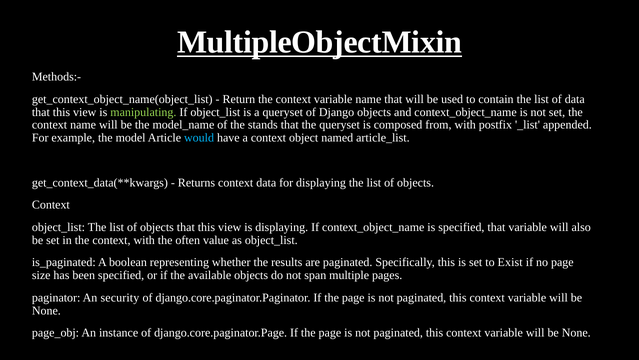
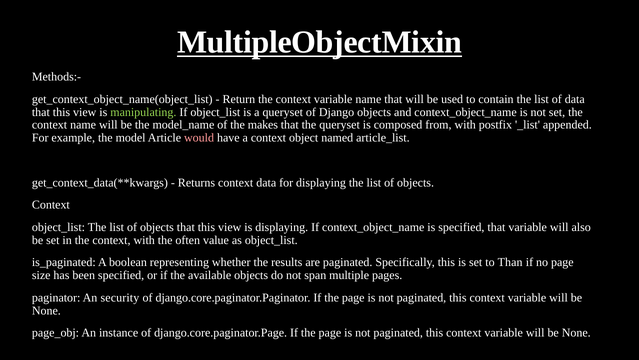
stands: stands -> makes (263, 125)
would colour: light blue -> pink (199, 138)
Exist: Exist -> Than (510, 262)
